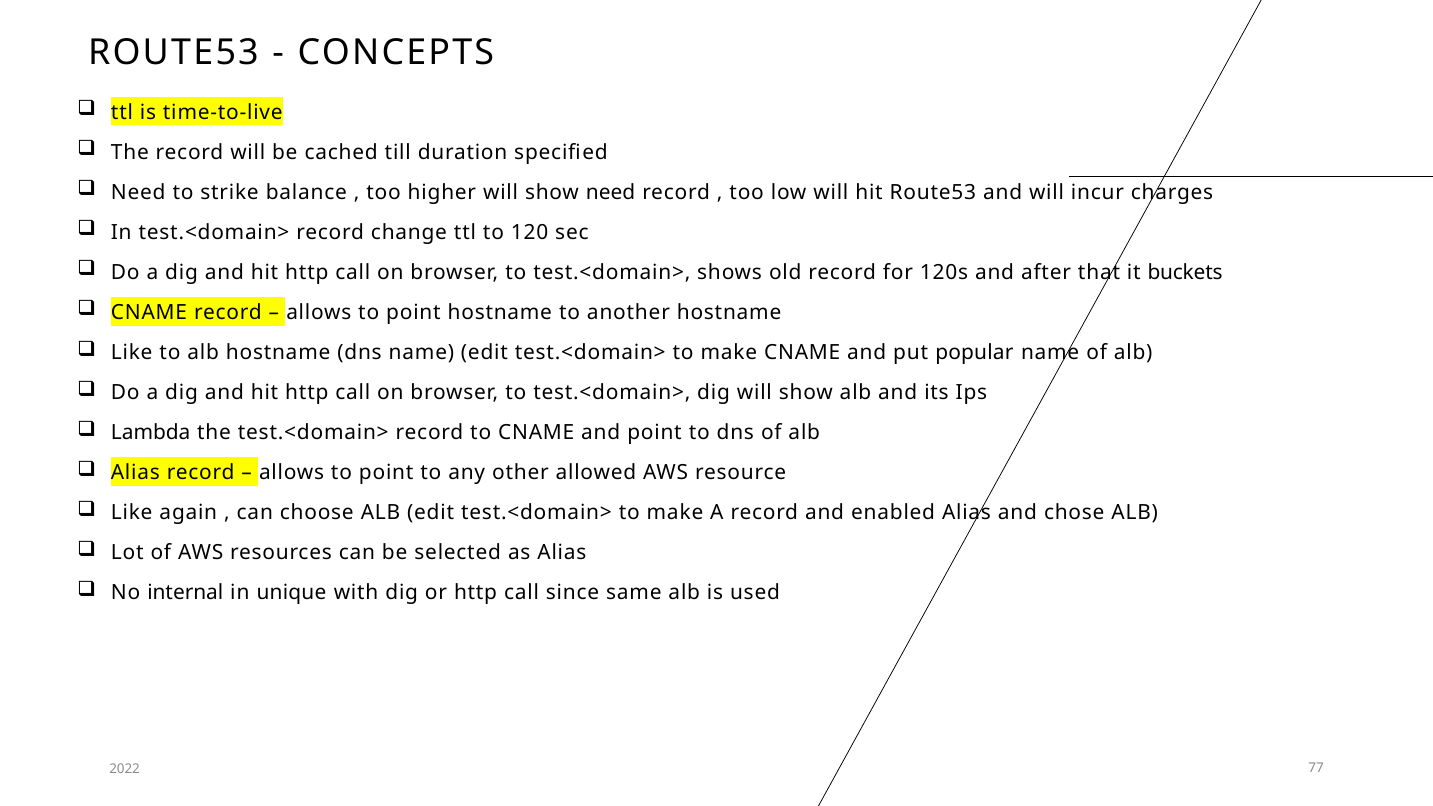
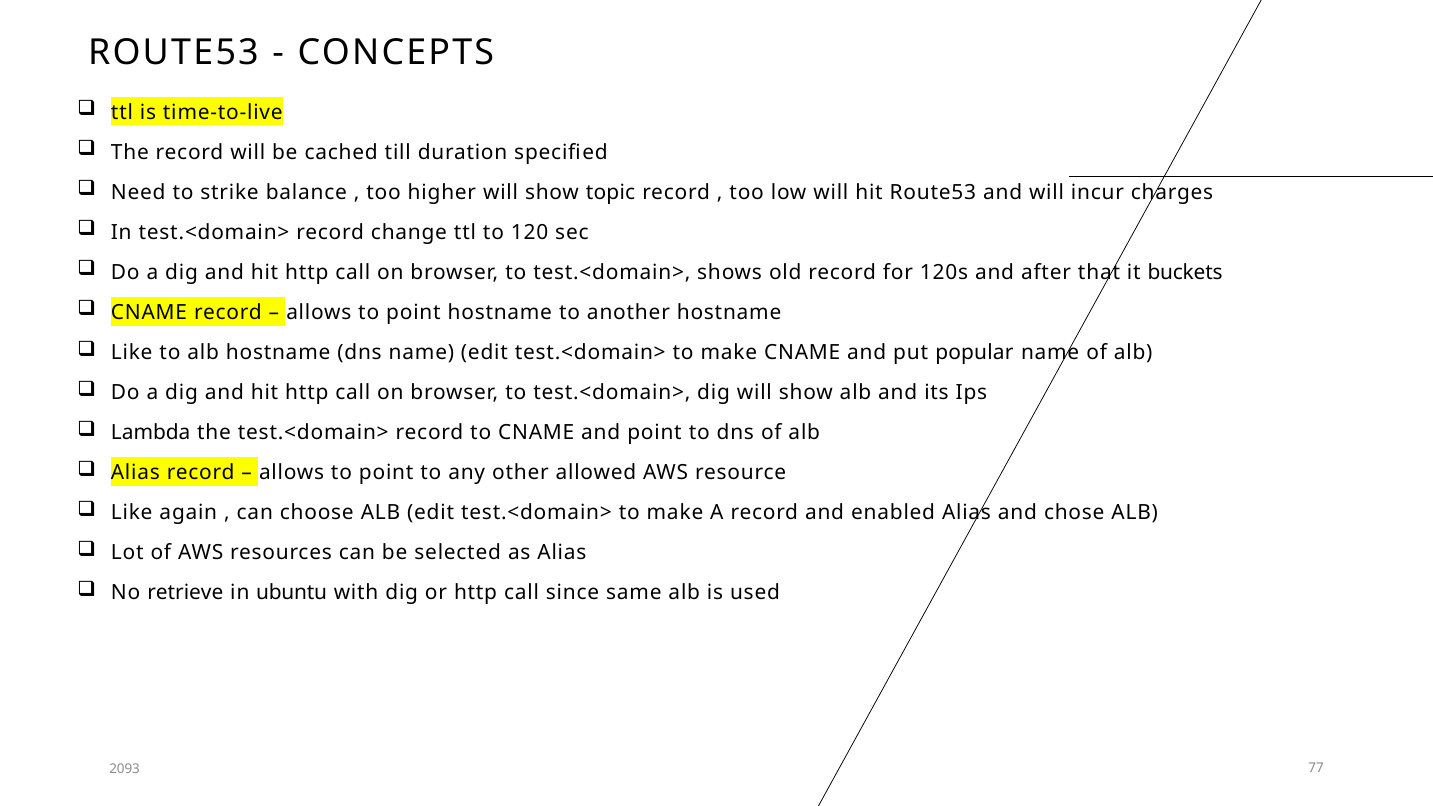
show need: need -> topic (611, 192)
internal: internal -> retrieve (185, 593)
unique: unique -> ubuntu (292, 593)
2022: 2022 -> 2093 (125, 769)
